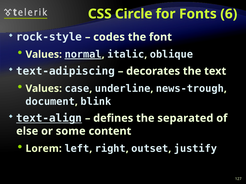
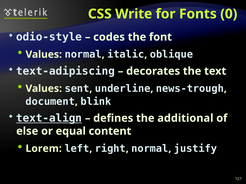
Circle: Circle -> Write (134, 14)
6: 6 -> 0 (229, 14)
rock-style: rock-style -> odio-style (49, 37)
normal underline: present -> none (83, 55)
case: case -> sent (77, 89)
separated: separated -> additional (185, 118)
some: some -> equal (71, 131)
outset: outset -> normal (150, 149)
